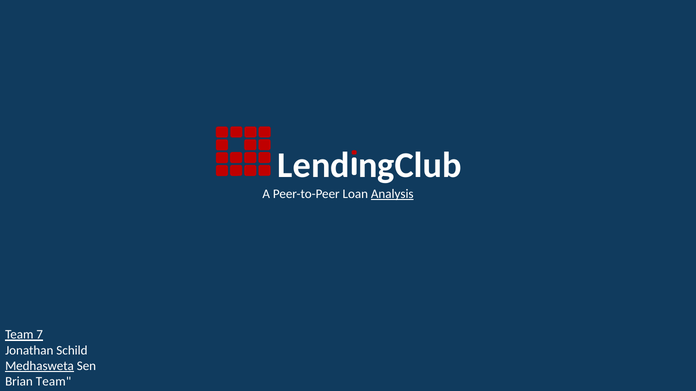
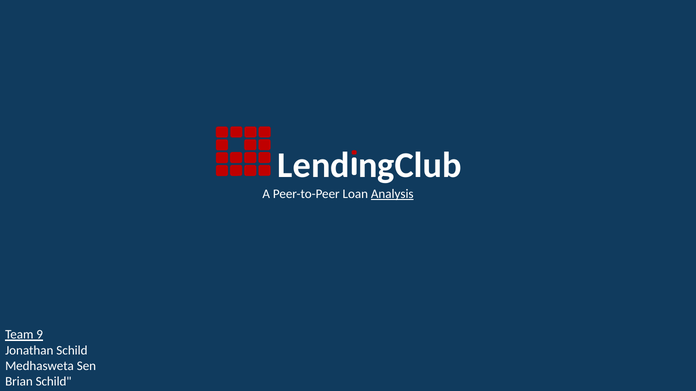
7: 7 -> 9 (40, 335)
Medhasweta underline: present -> none (40, 366)
Brian Team: Team -> Schild (54, 382)
